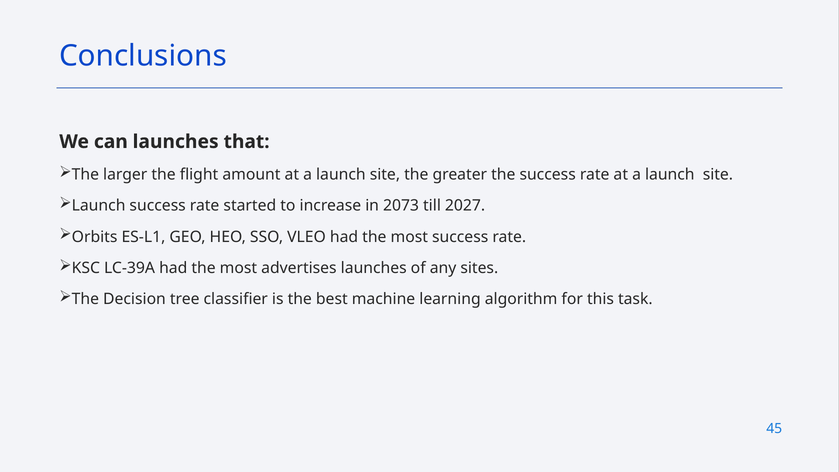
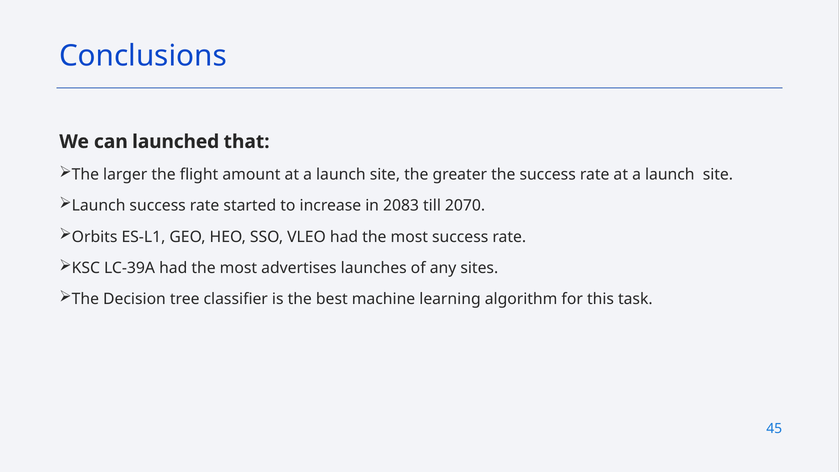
can launches: launches -> launched (176, 142)
2073: 2073 -> 2083 (401, 206)
2027: 2027 -> 2070 (465, 206)
